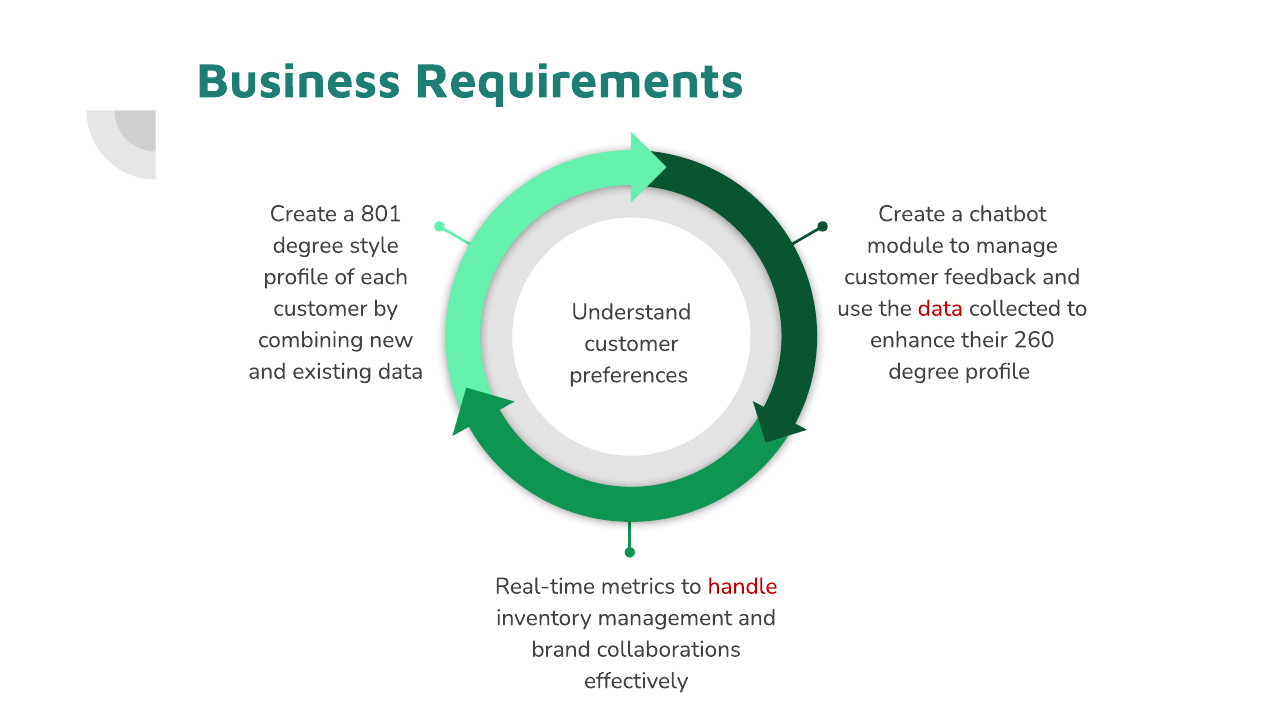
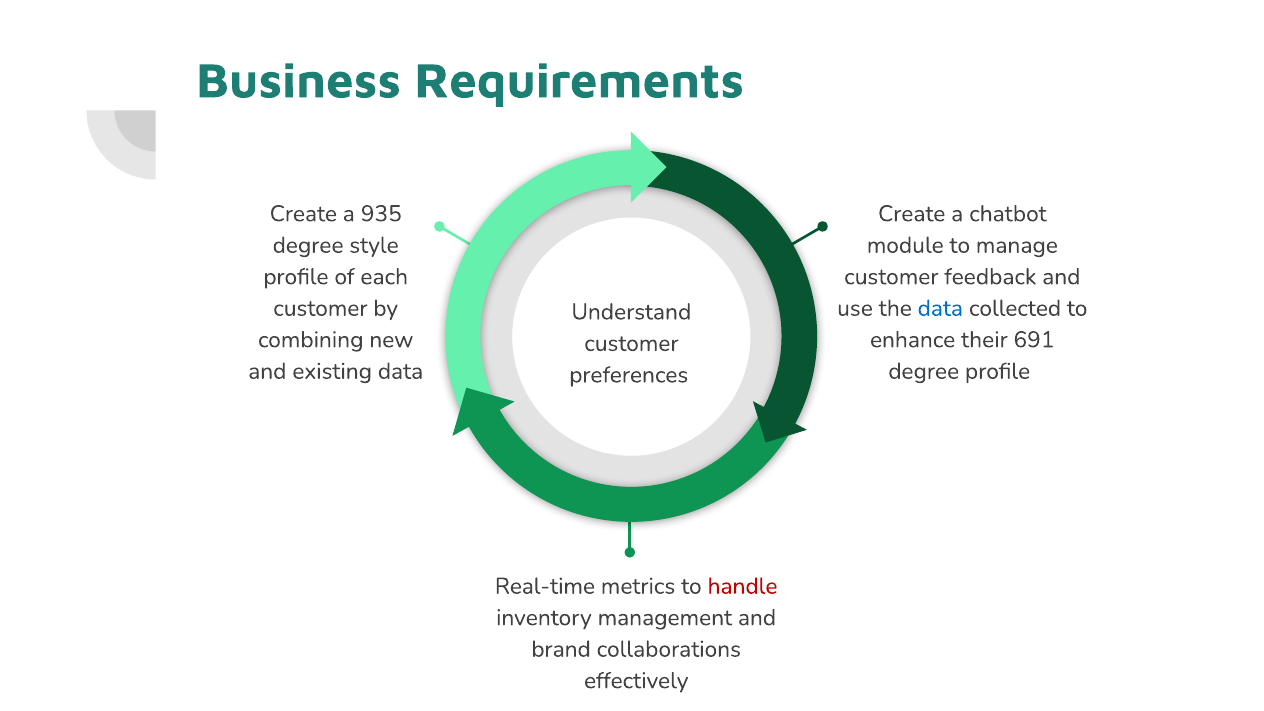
801: 801 -> 935 (381, 214)
data colour: red -> blue (940, 308)
260: 260 -> 691 (1034, 340)
